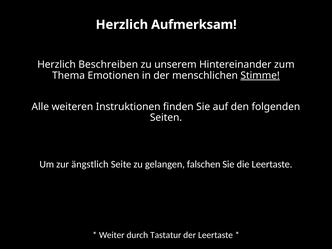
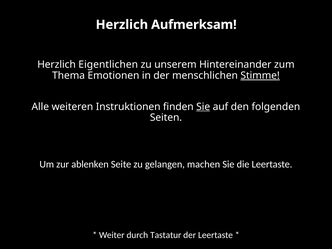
Beschreiben: Beschreiben -> Eigentlichen (108, 65)
Sie underline: none -> present (203, 107)
ängstlich: ängstlich -> ablenken (90, 164)
falschen: falschen -> machen (204, 164)
